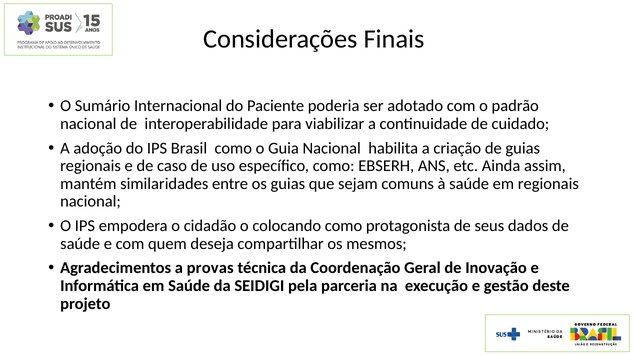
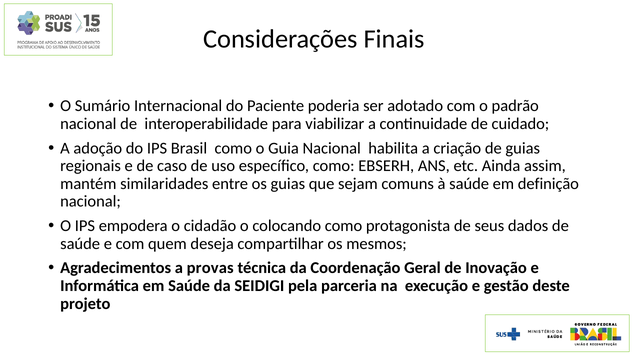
em regionais: regionais -> definição (548, 184)
